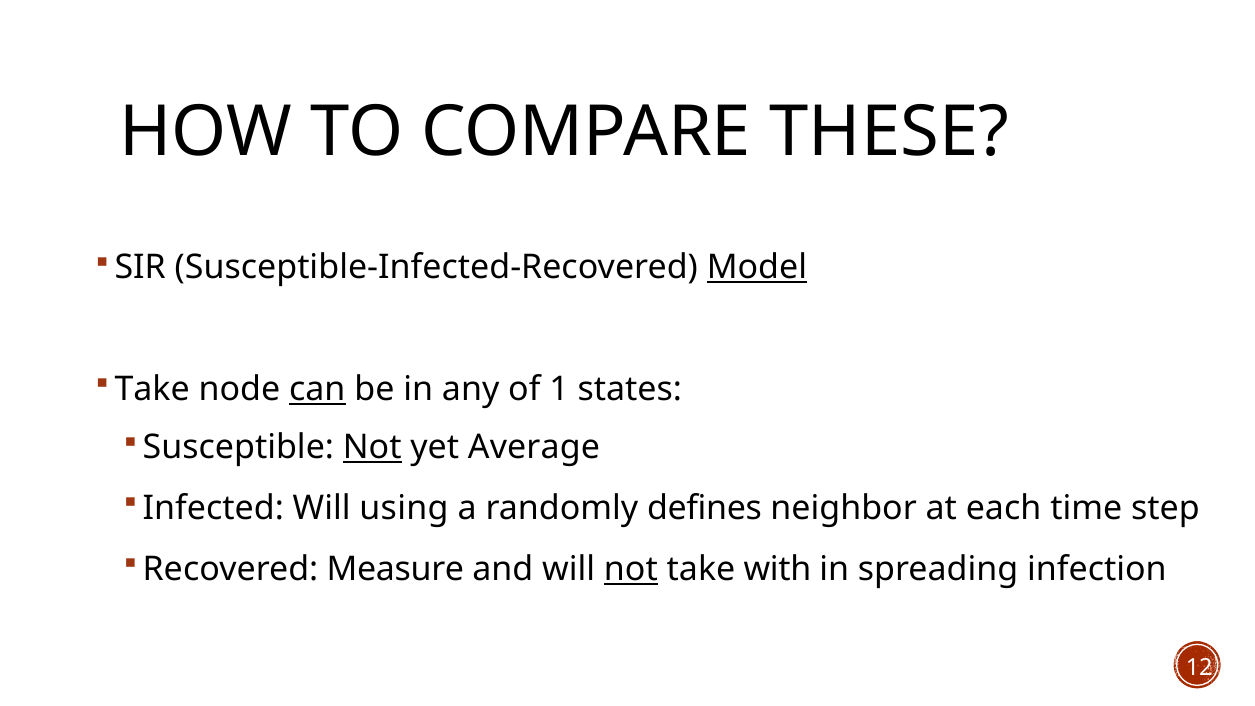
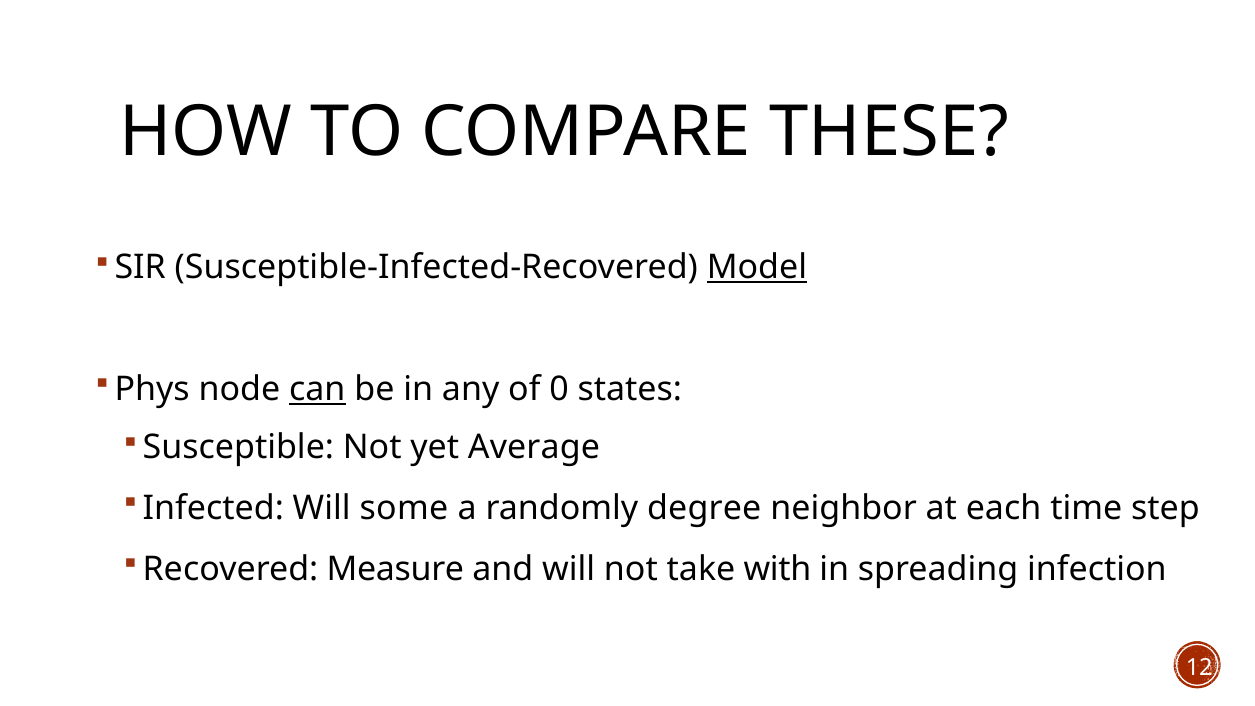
Take: Take -> Phys (152, 389)
1: 1 -> 0 (559, 389)
Not underline: present -> none (372, 447)
using: using -> some (404, 508)
defines: defines -> degree (704, 508)
not underline: present -> none (631, 569)
